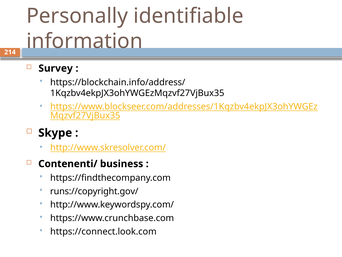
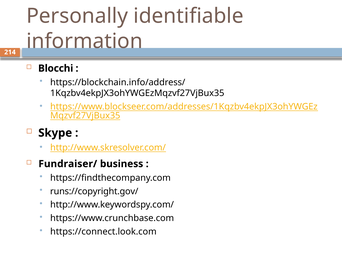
Survey: Survey -> Blocchi (56, 68)
Contenenti/: Contenenti/ -> Fundraiser/ (68, 164)
